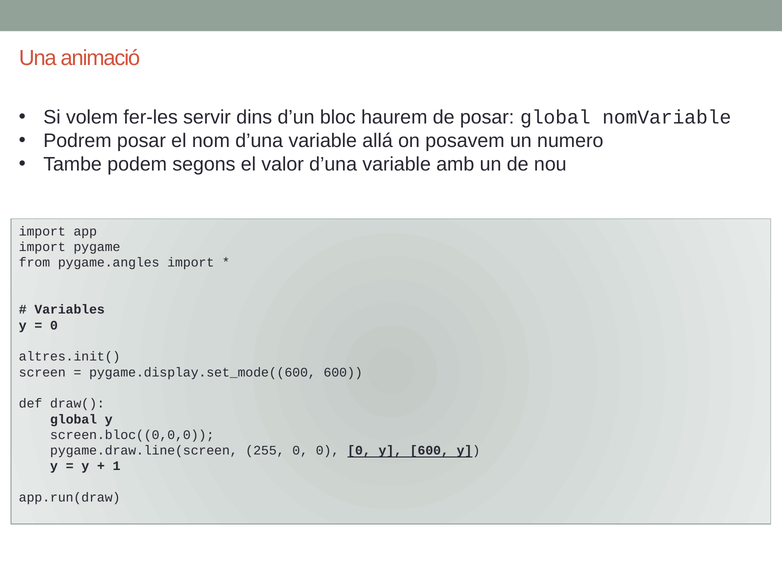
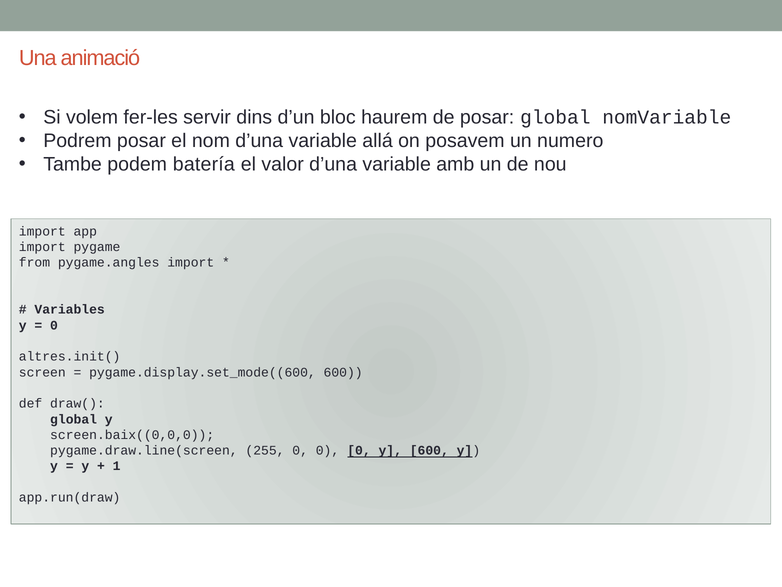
segons: segons -> batería (204, 164)
screen.bloc((0,0,0: screen.bloc((0,0,0 -> screen.baix((0,0,0 (132, 434)
